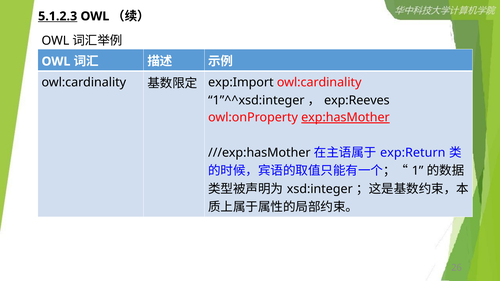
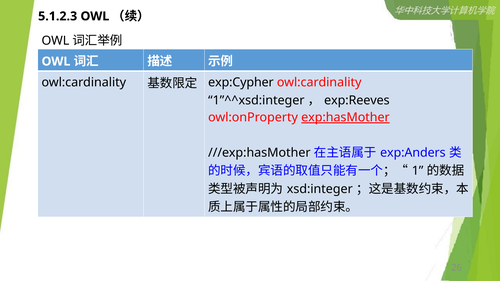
5.1.2.3 underline: present -> none (58, 16)
exp:Import: exp:Import -> exp:Cypher (241, 82)
exp:Return: exp:Return -> exp:Anders (413, 153)
